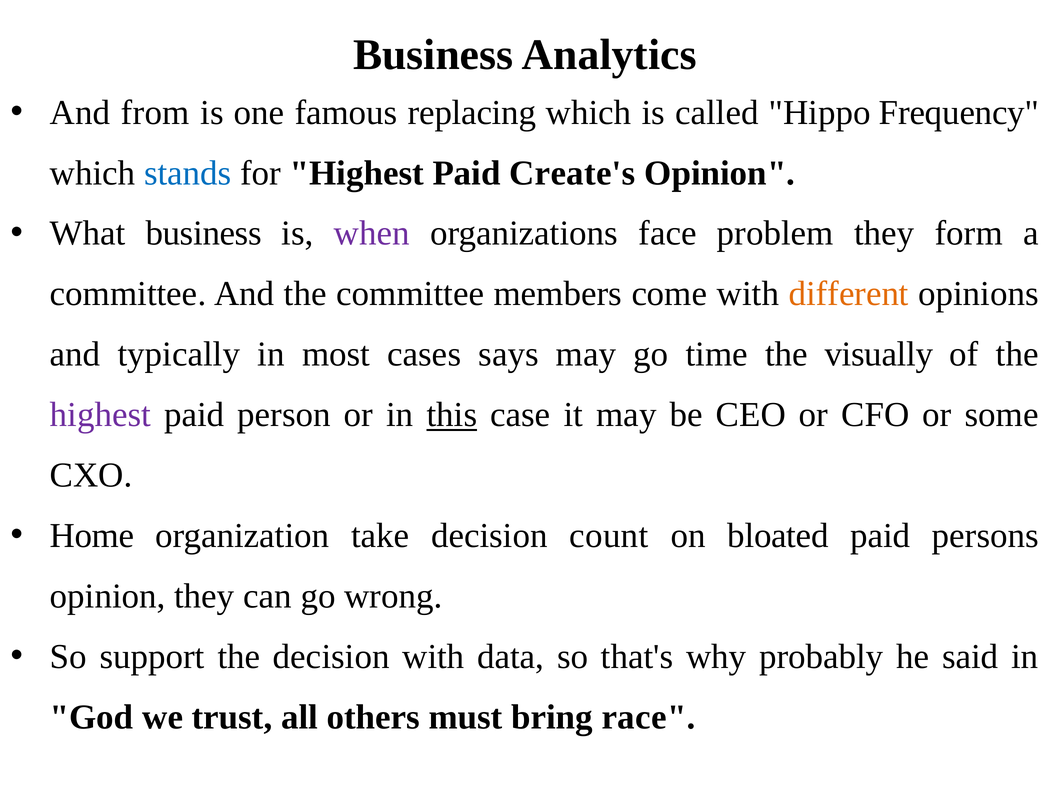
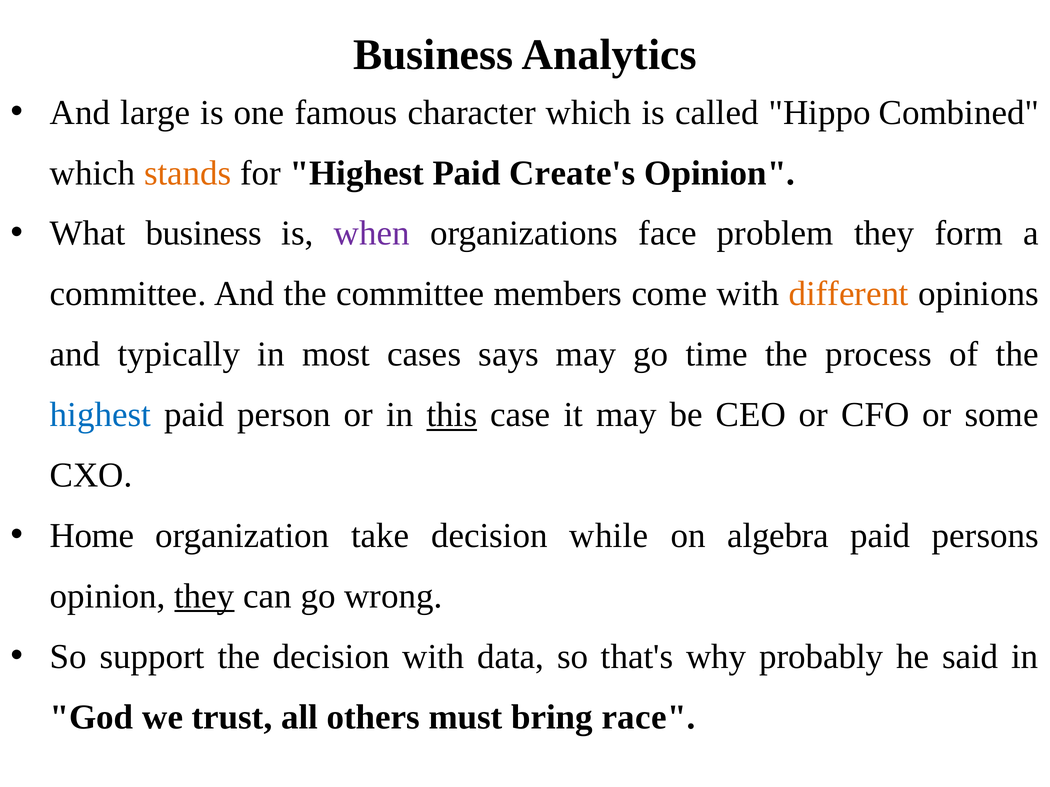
from: from -> large (155, 113)
replacing: replacing -> character (472, 113)
Frequency: Frequency -> Combined (959, 113)
stands colour: blue -> orange (188, 173)
visually: visually -> process (879, 355)
highest colour: purple -> blue (100, 415)
count: count -> while (609, 536)
bloated: bloated -> algebra (778, 536)
they underline: none -> present (204, 596)
